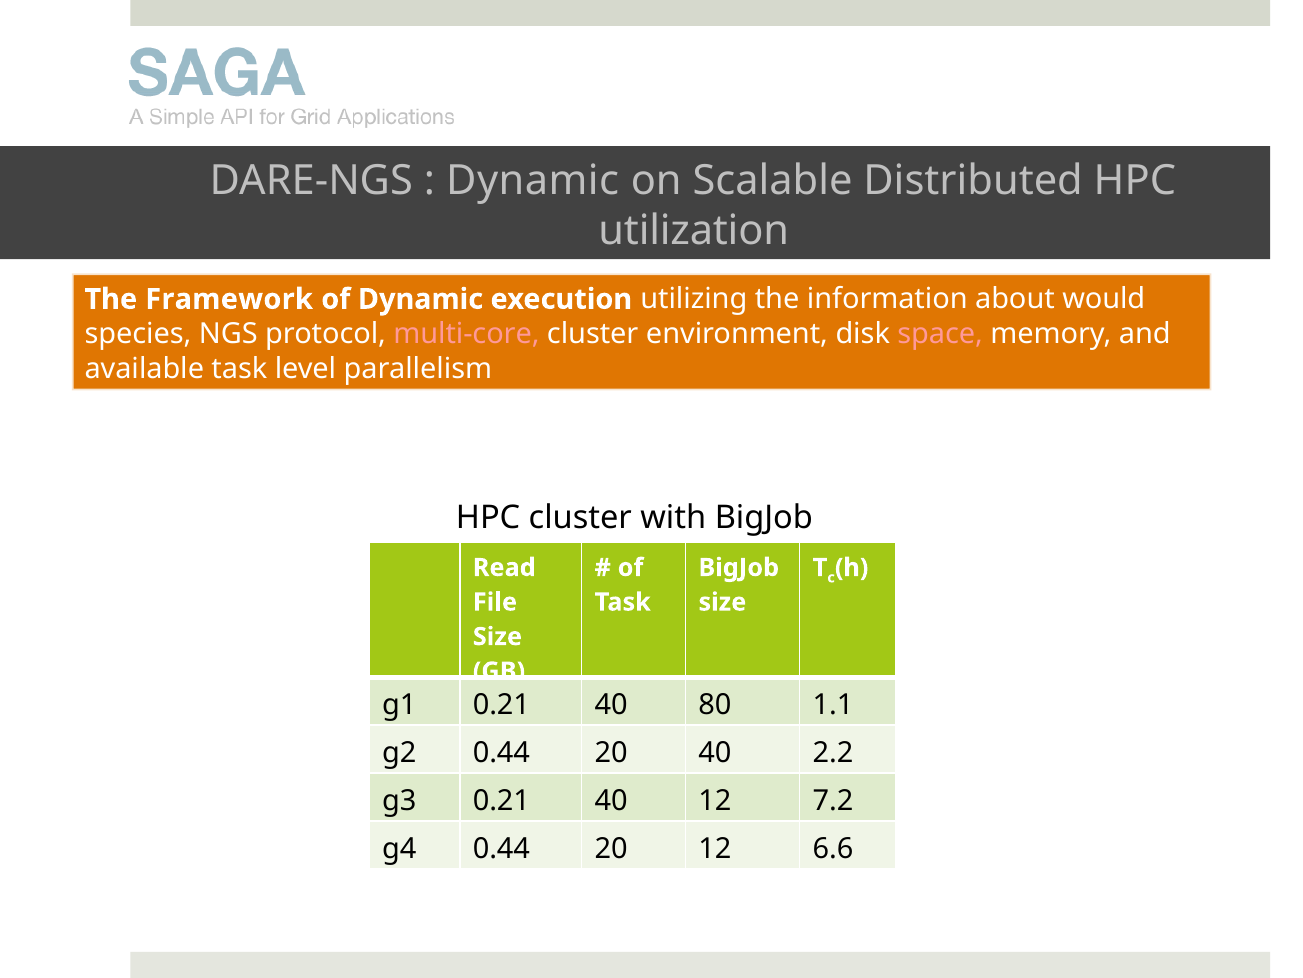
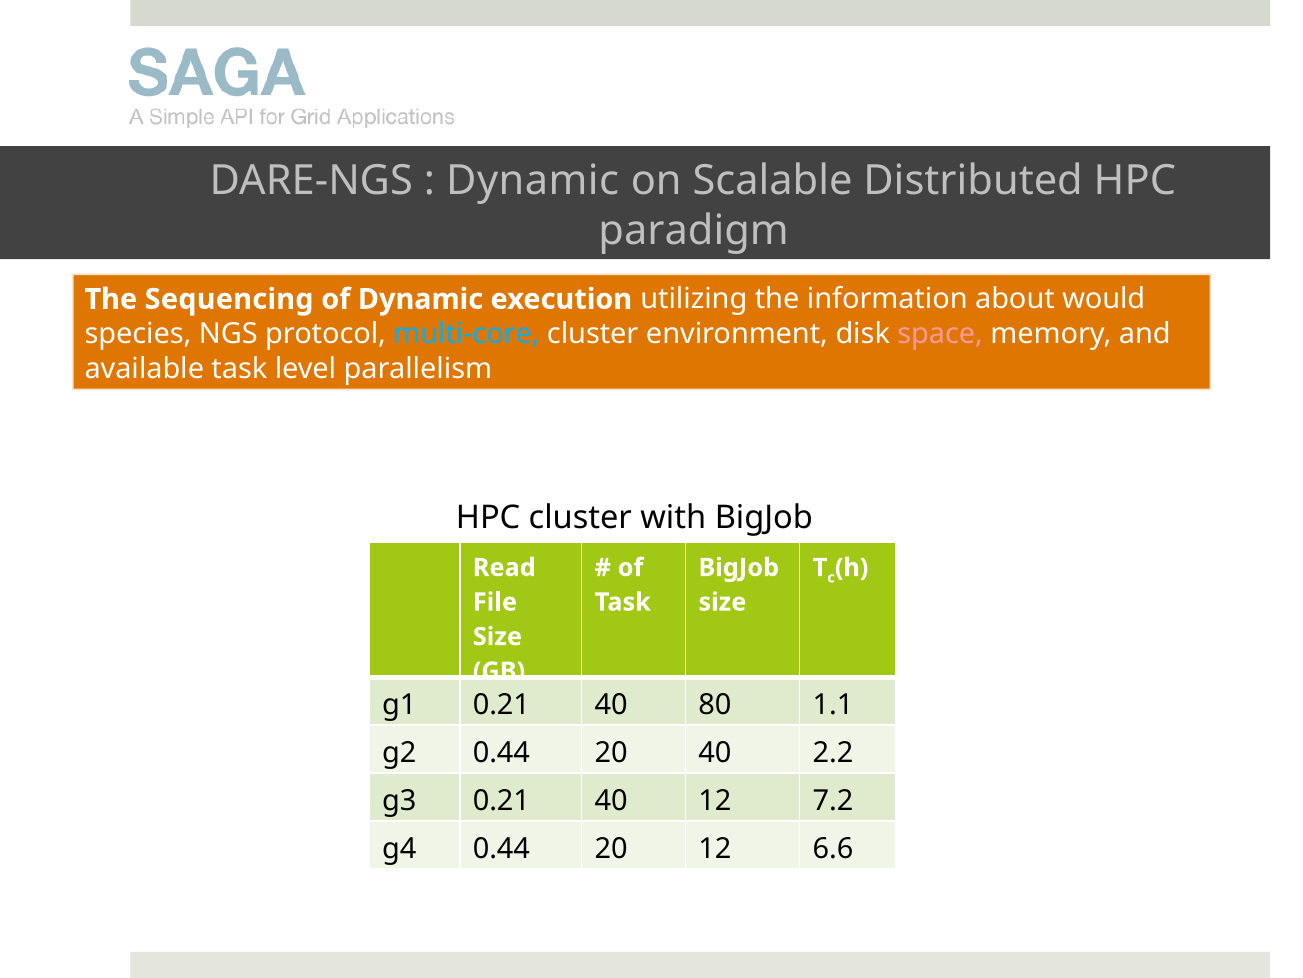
utilization: utilization -> paradigm (694, 230)
Framework: Framework -> Sequencing (229, 299)
multi-core colour: pink -> light blue (466, 334)
